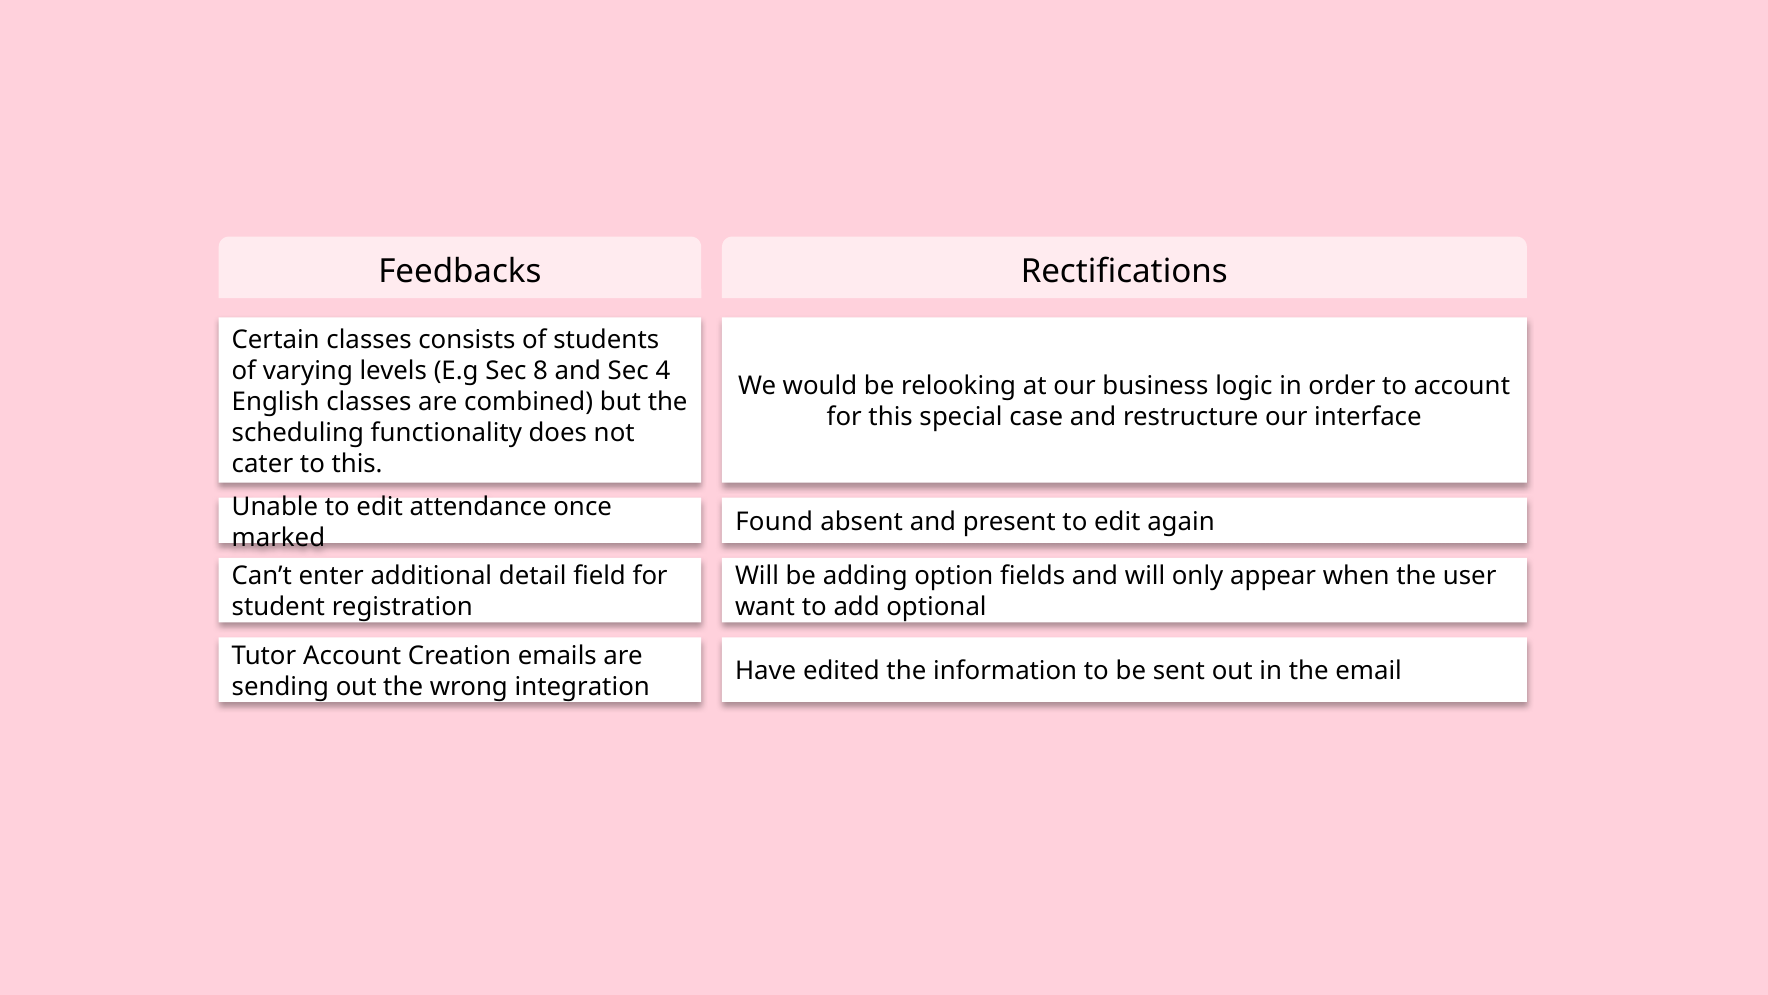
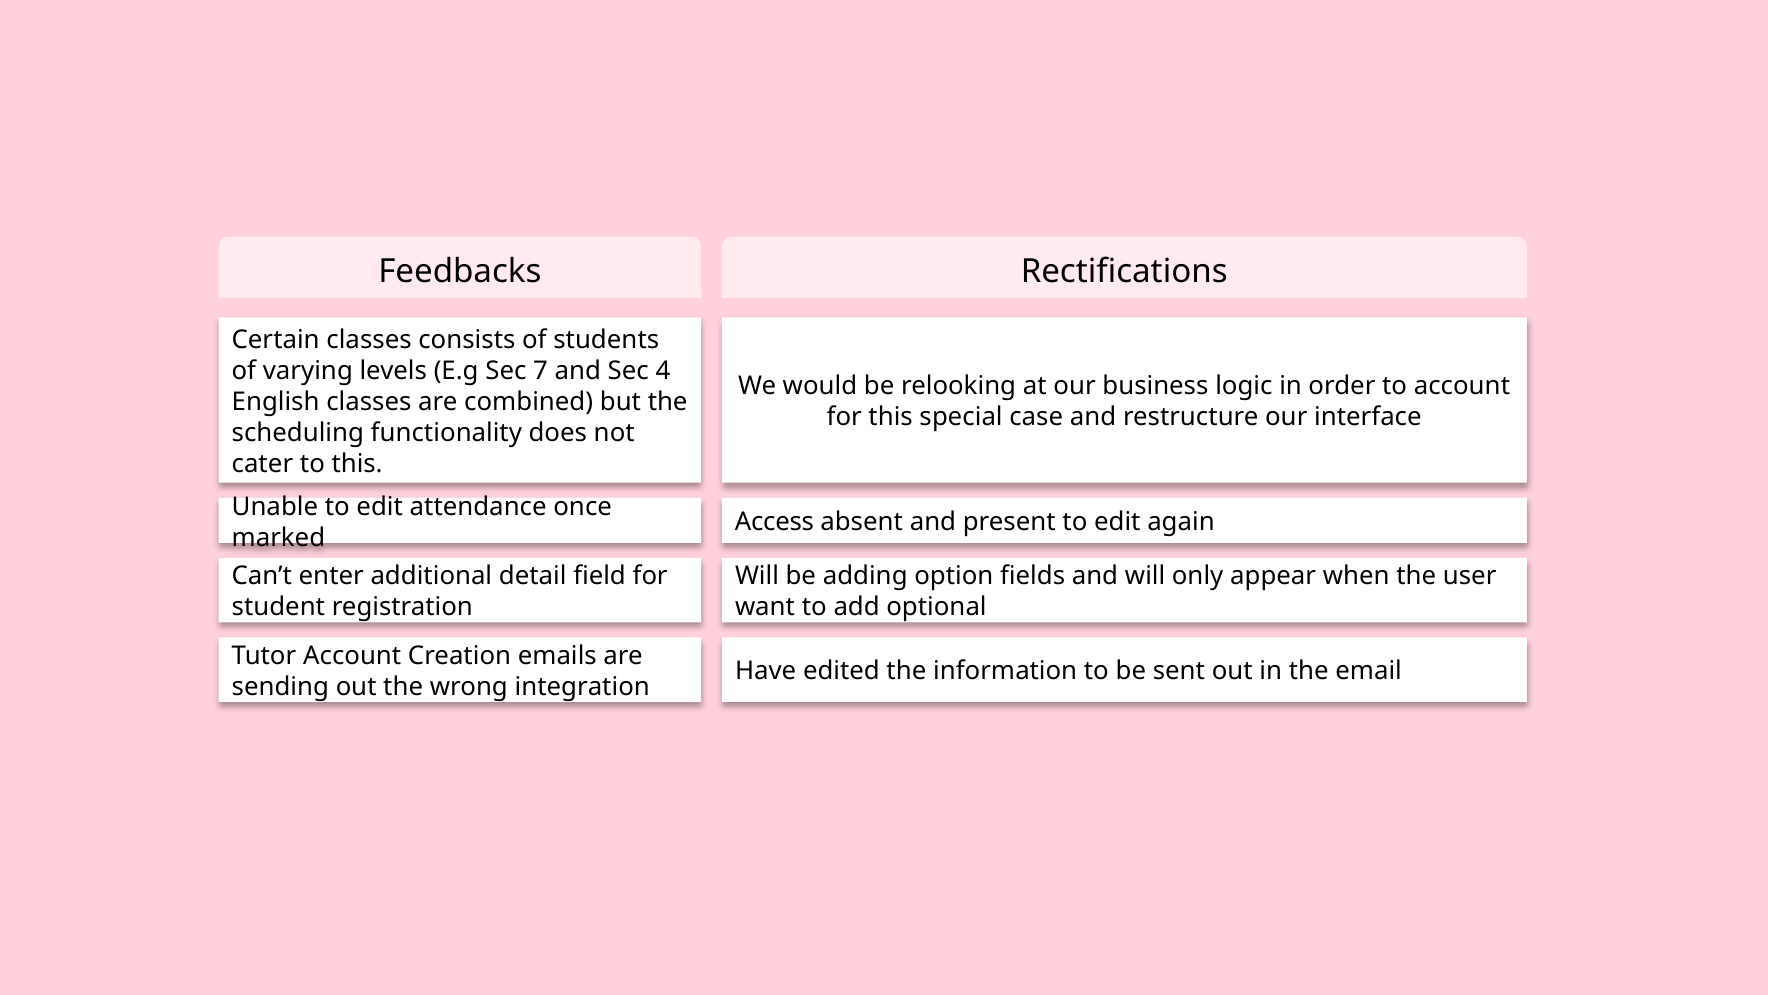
8: 8 -> 7 (541, 371)
Found: Found -> Access (774, 522)
